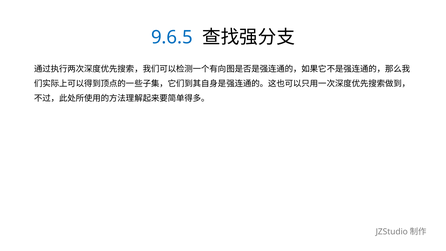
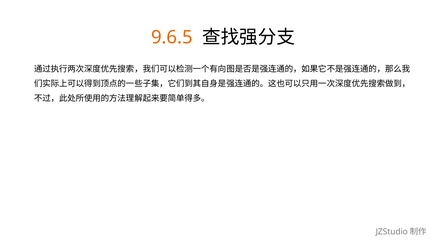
9.6.5 colour: blue -> orange (172, 37)
